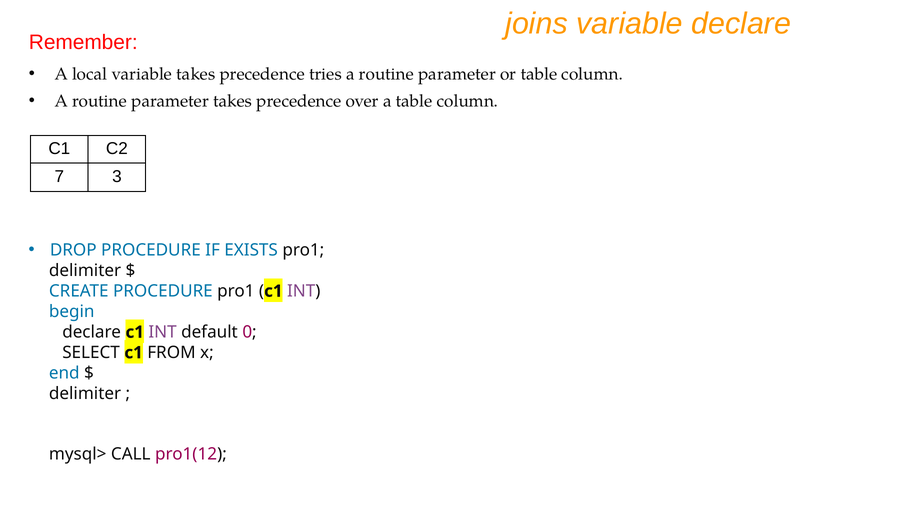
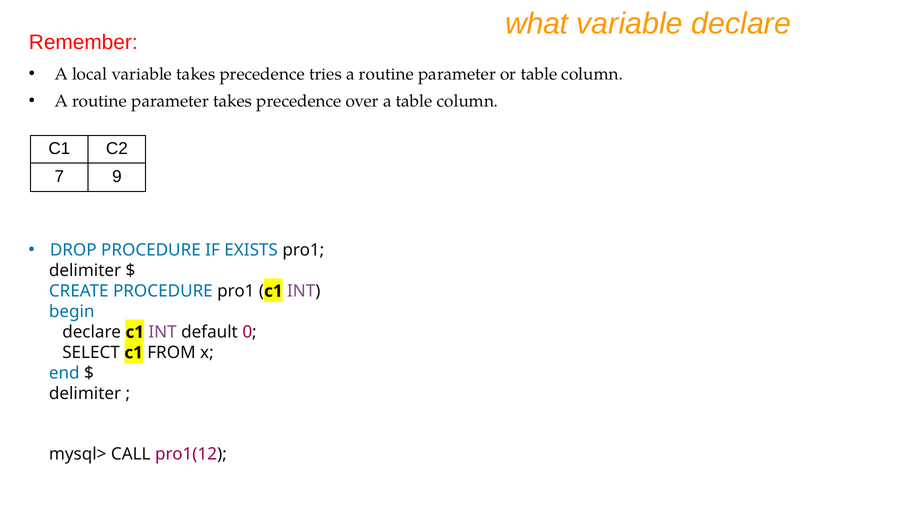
joins: joins -> what (537, 24)
3: 3 -> 9 (117, 176)
